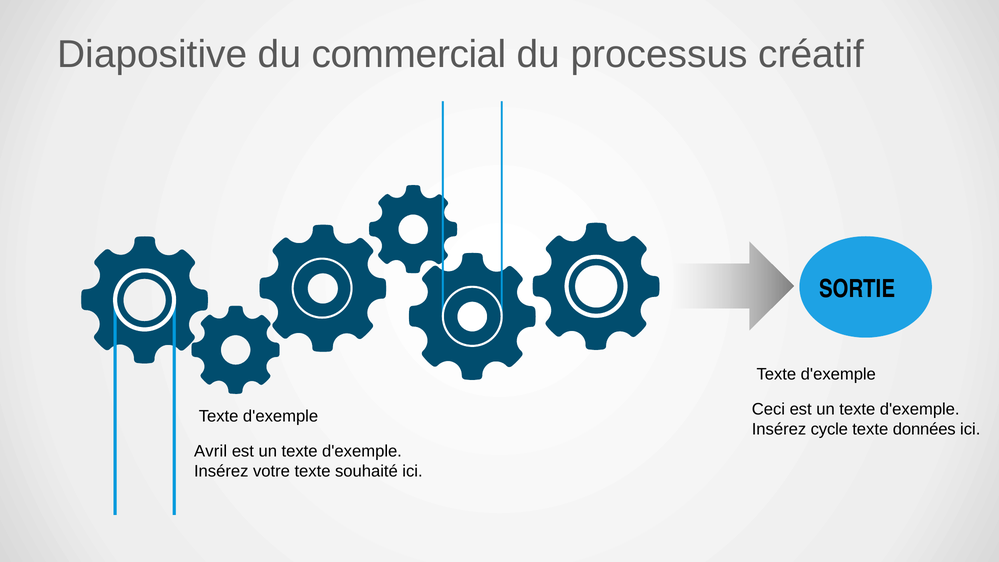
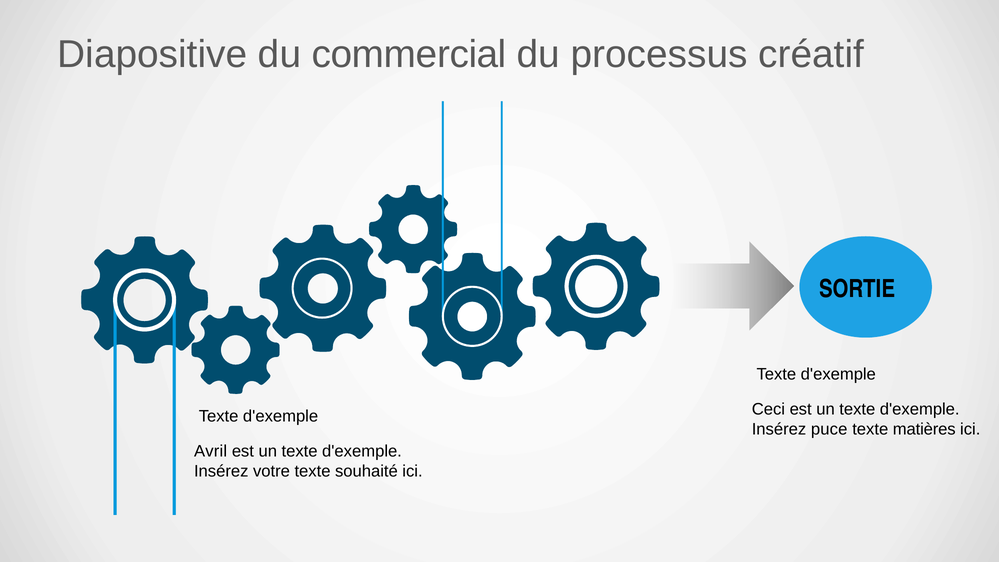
cycle: cycle -> puce (829, 429)
données: données -> matières (924, 429)
